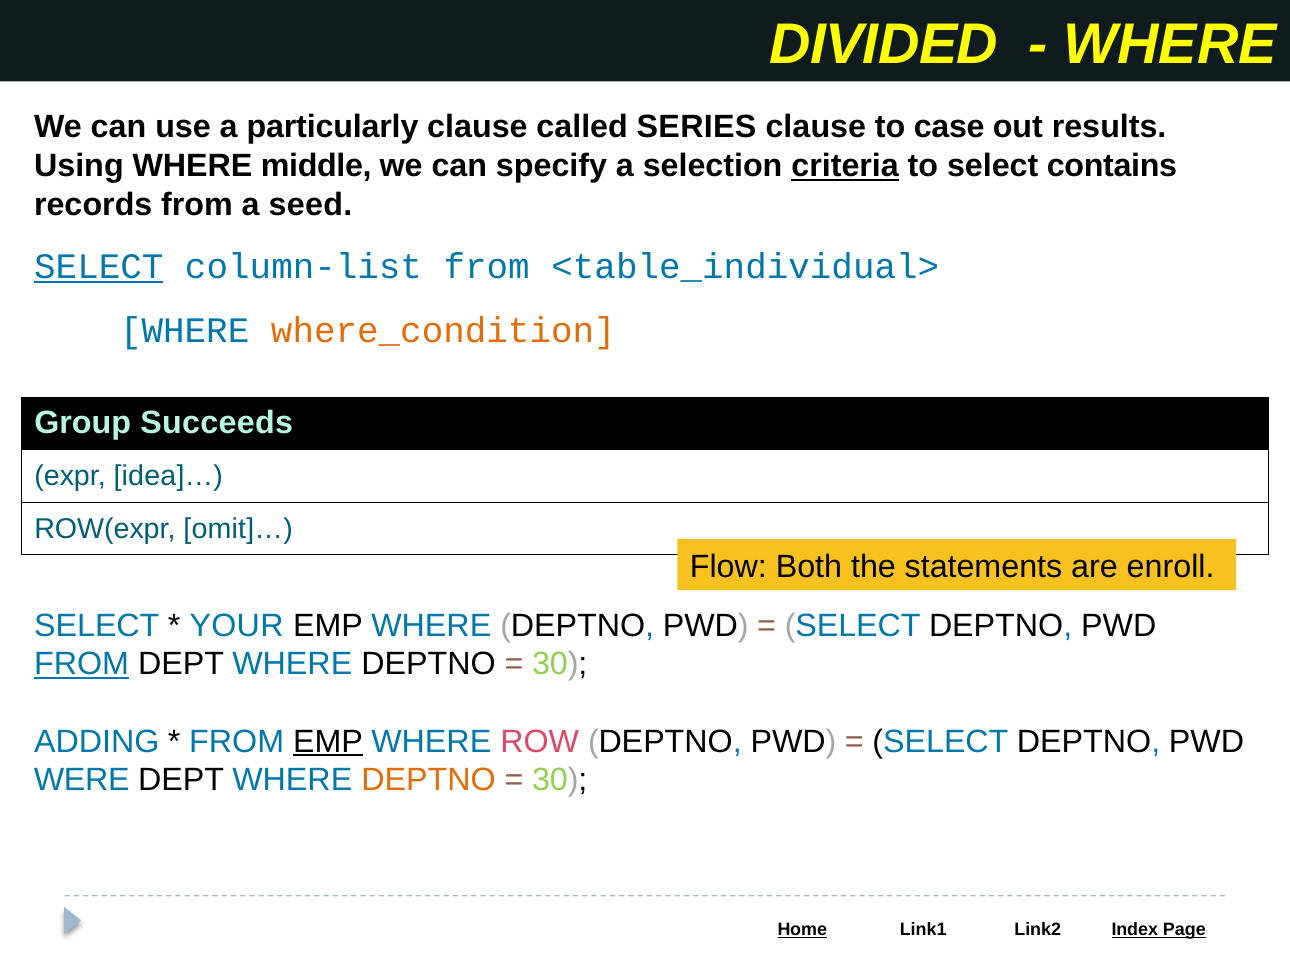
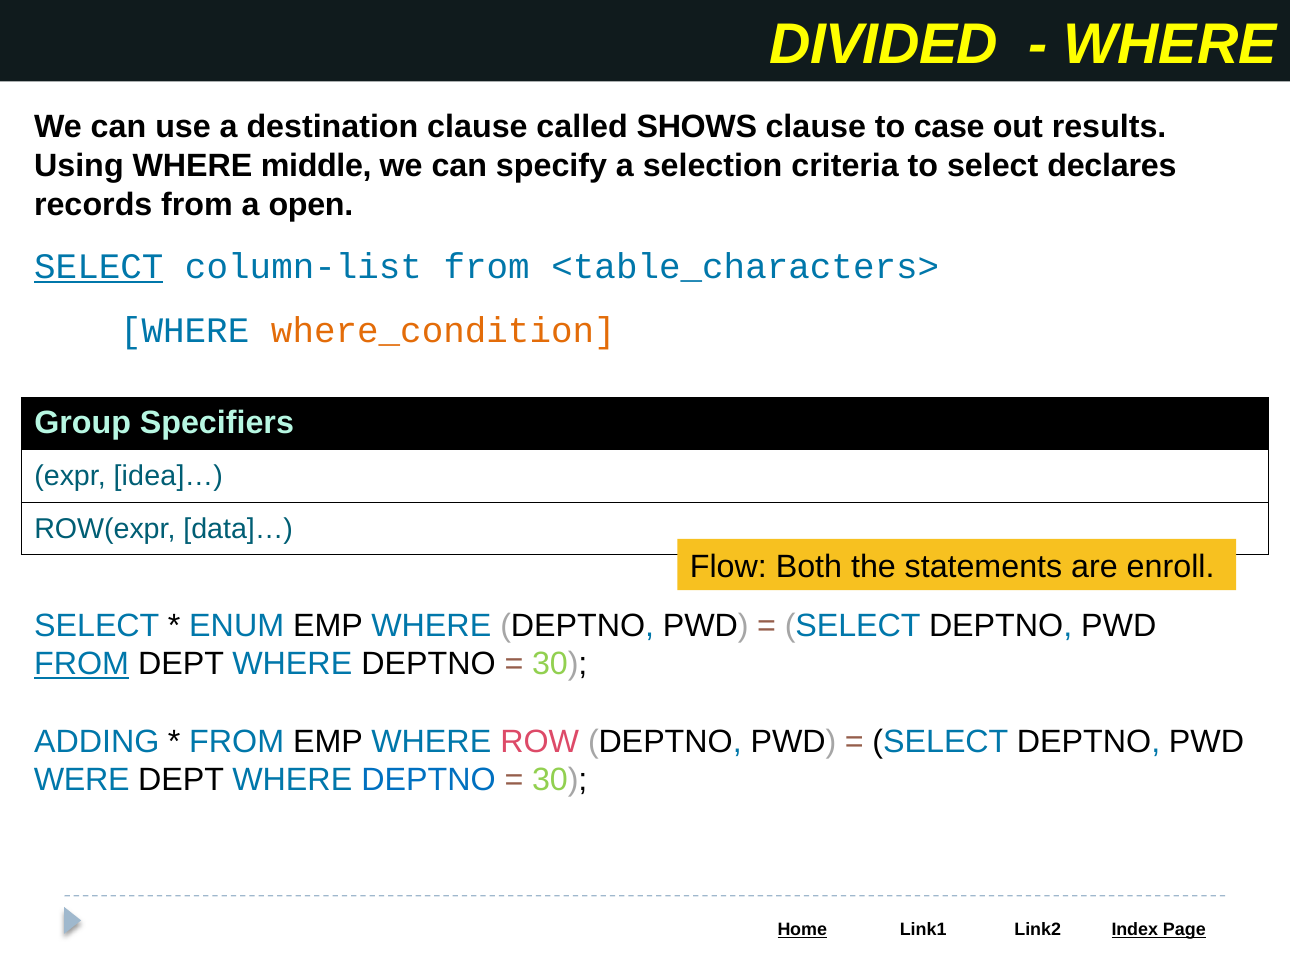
particularly: particularly -> destination (332, 127)
SERIES: SERIES -> SHOWS (697, 127)
criteria underline: present -> none (845, 166)
contains: contains -> declares (1112, 166)
seed: seed -> open (311, 204)
<table_individual>: <table_individual> -> <table_characters> (745, 267)
Succeeds: Succeeds -> Specifiers (217, 423)
omit]…: omit]… -> data]… (238, 529)
YOUR: YOUR -> ENUM (237, 626)
EMP underline: present -> none (328, 742)
DEPTNO colour: orange -> blue (429, 781)
